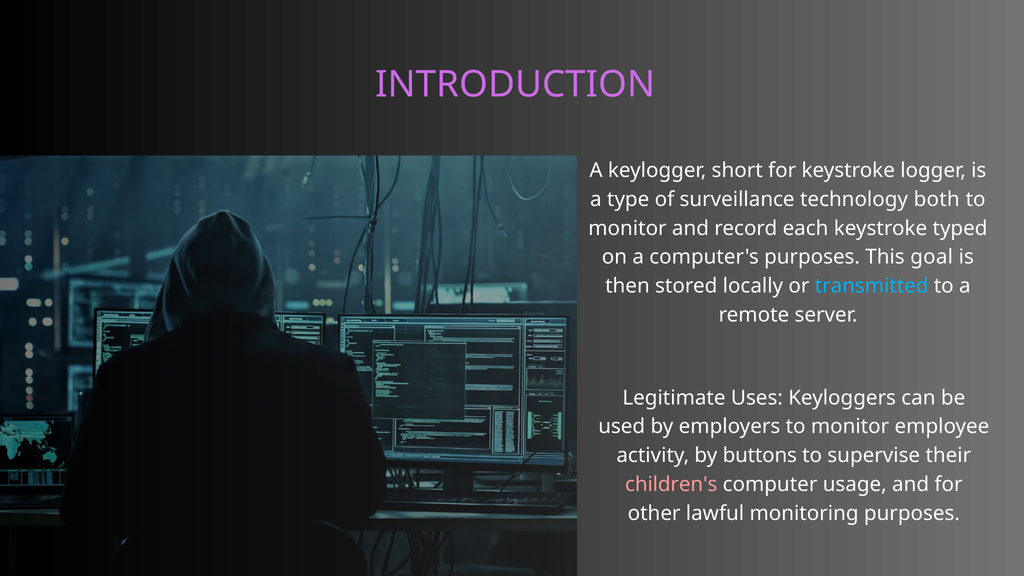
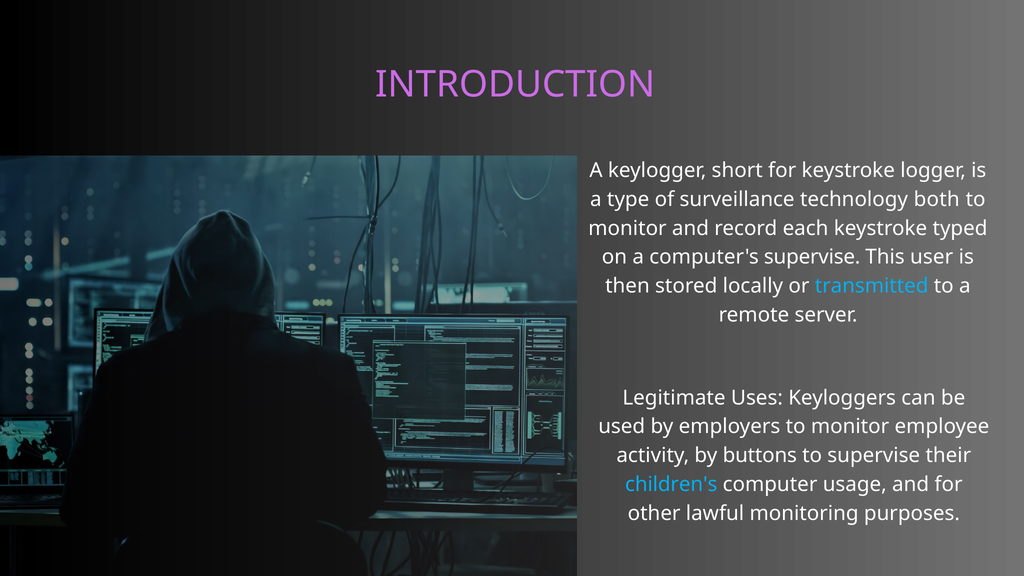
computer's purposes: purposes -> supervise (812, 257)
goal: goal -> user (932, 257)
children's colour: pink -> light blue (671, 484)
